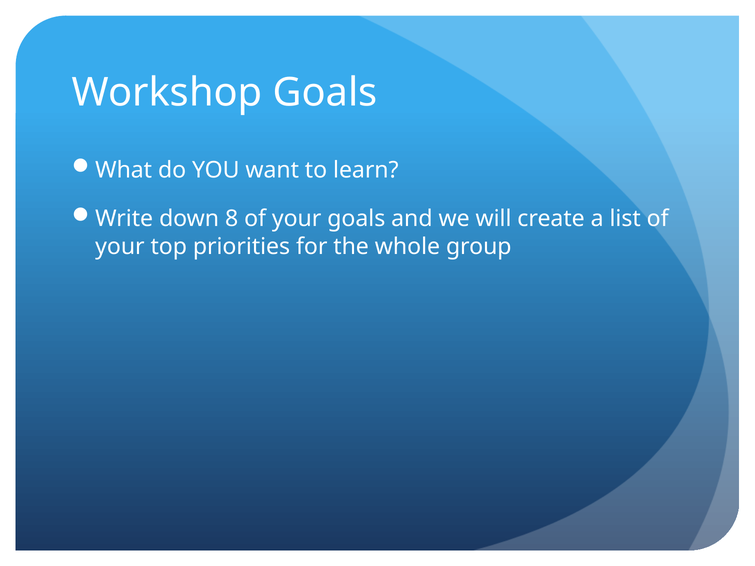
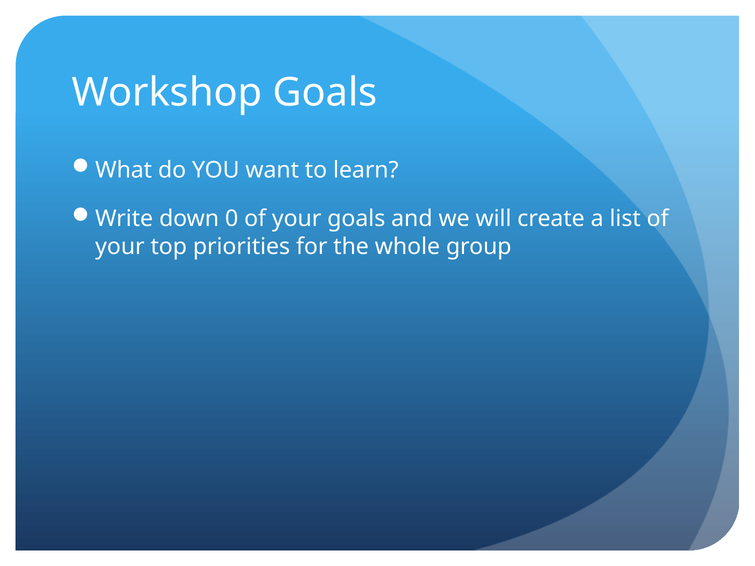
8: 8 -> 0 (232, 219)
